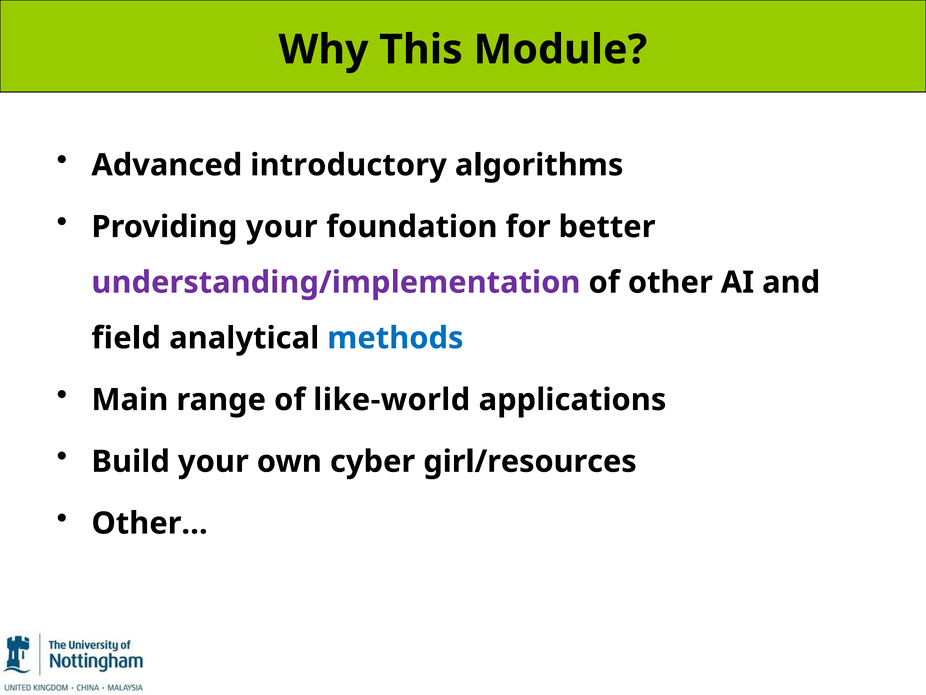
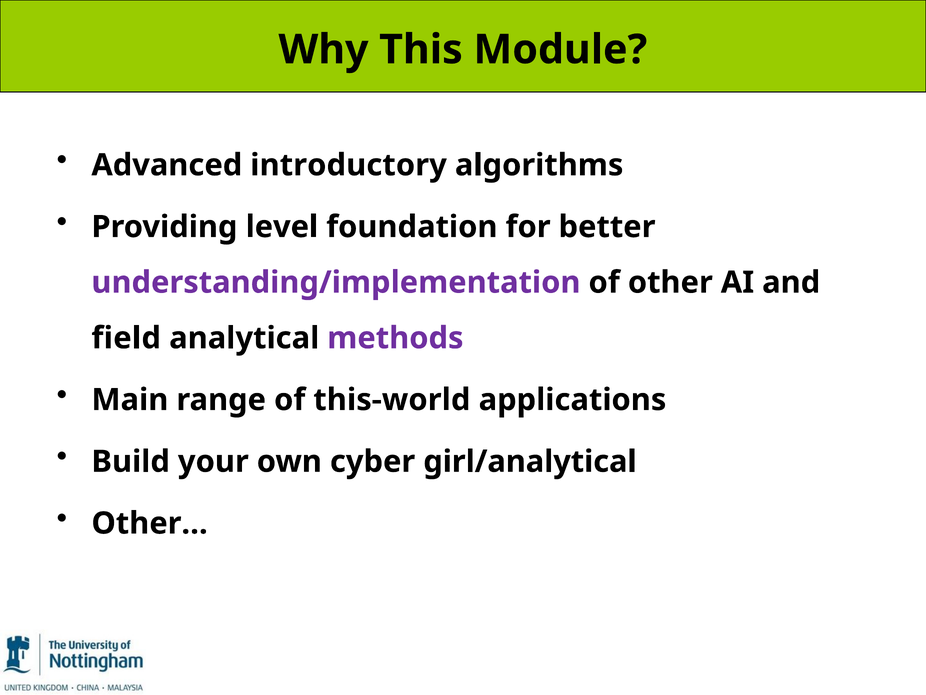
Providing your: your -> level (282, 227)
methods colour: blue -> purple (395, 338)
like-world: like-world -> this-world (392, 400)
girl/resources: girl/resources -> girl/analytical (530, 461)
